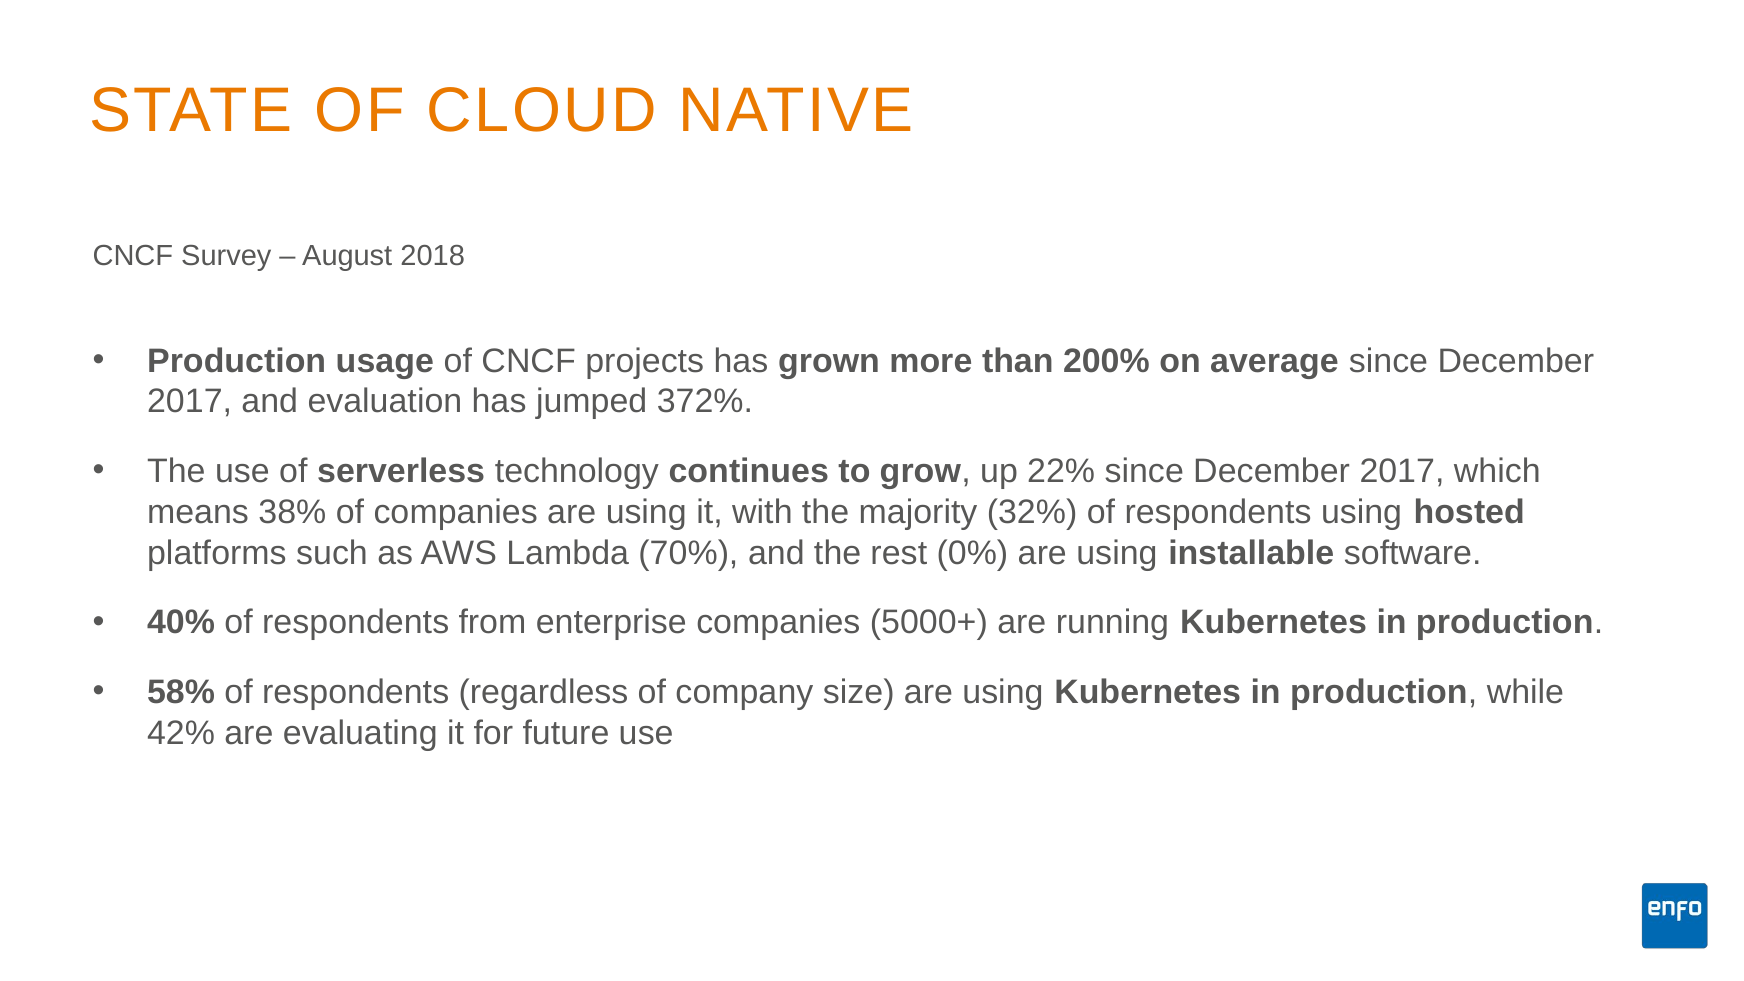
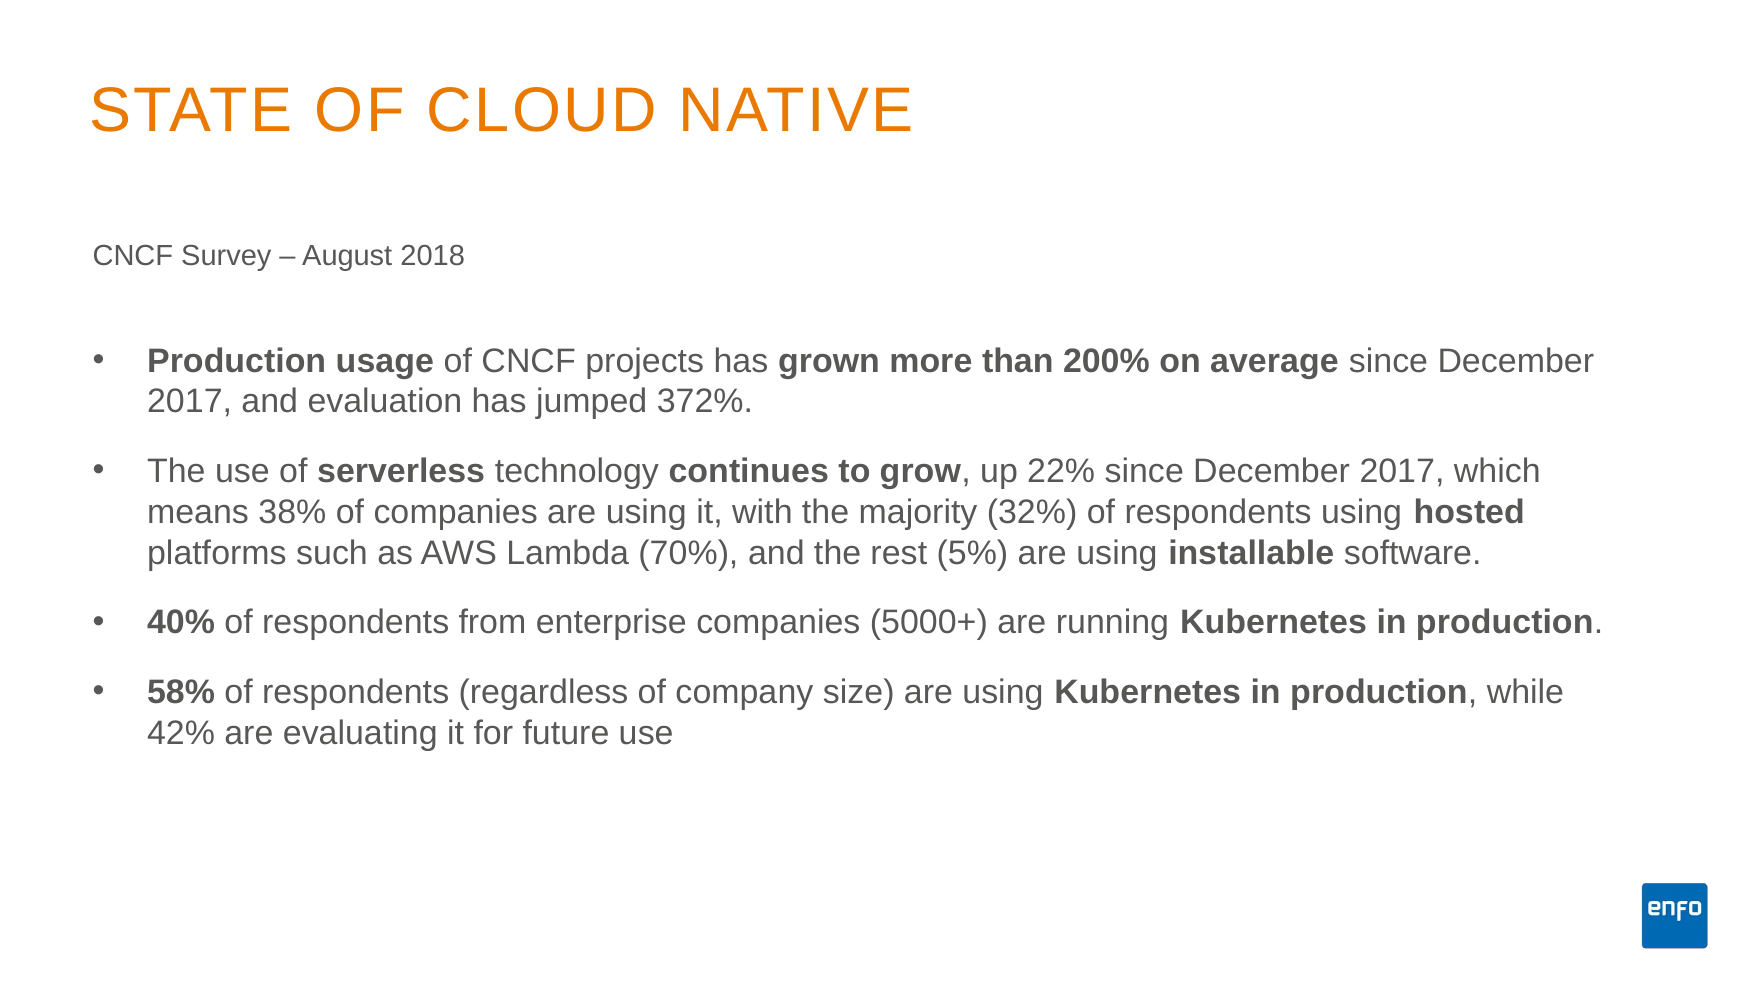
0%: 0% -> 5% (972, 553)
